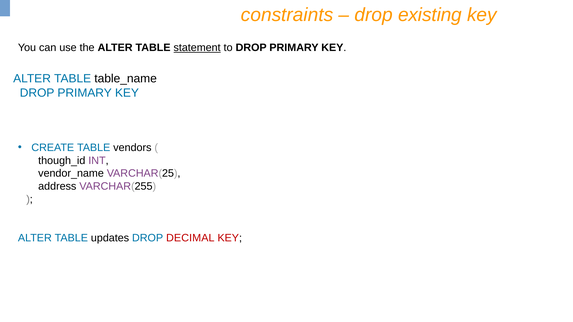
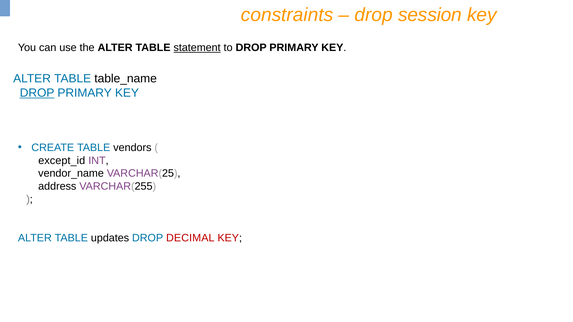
existing: existing -> session (430, 15)
DROP underline: none -> present (37, 93)
though_id: though_id -> except_id (62, 161)
